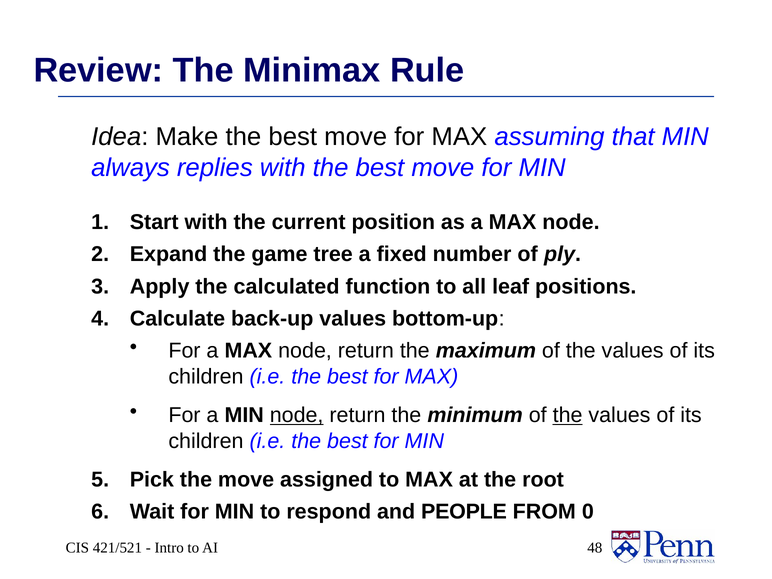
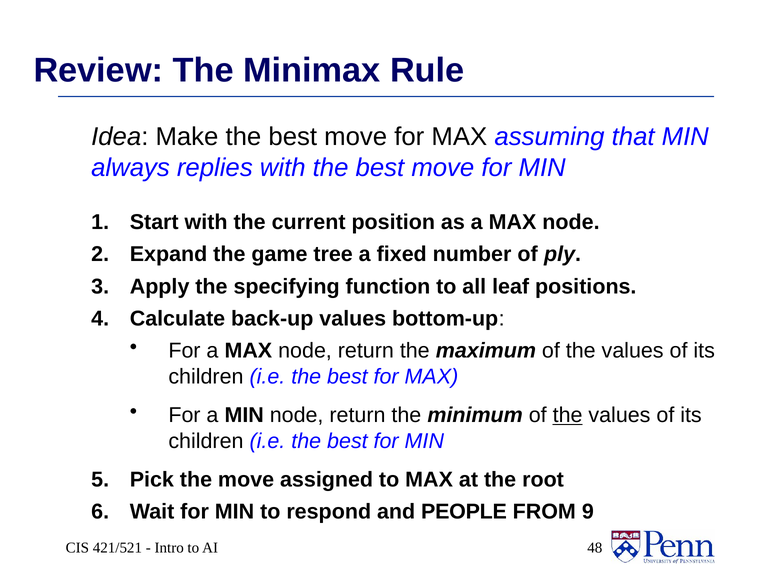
calculated: calculated -> specifying (287, 286)
node underline: present -> none (297, 415)
0: 0 -> 9 (588, 512)
